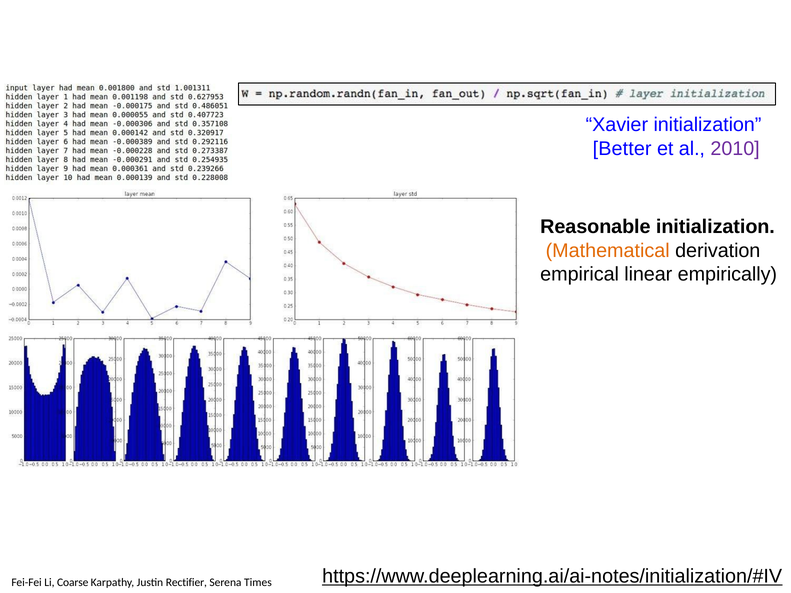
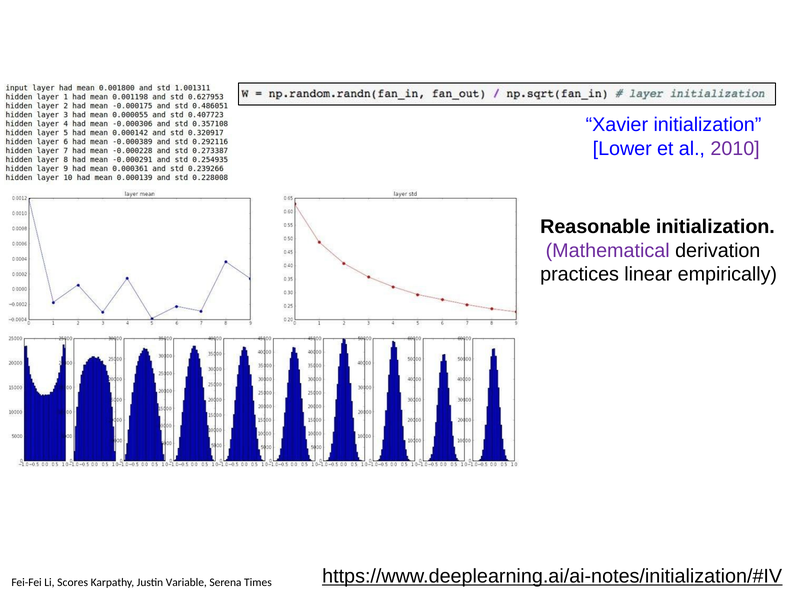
Better: Better -> Lower (622, 149)
Mathematical colour: orange -> purple (608, 251)
empirical: empirical -> practices (580, 274)
Coarse: Coarse -> Scores (73, 583)
Rectifier: Rectifier -> Variable (186, 583)
